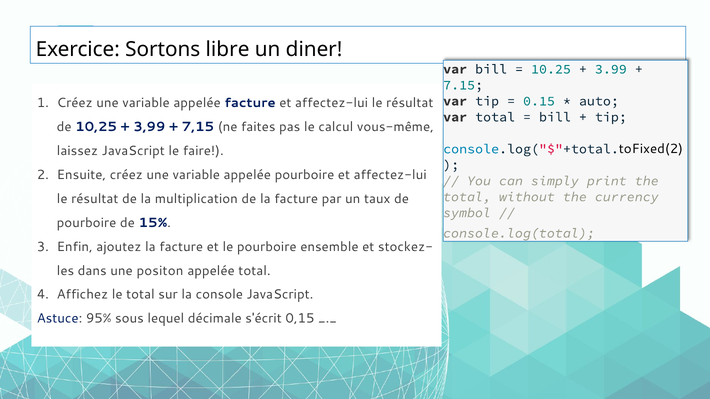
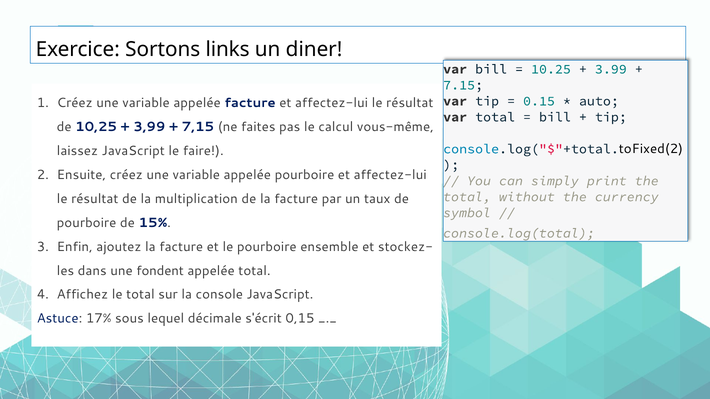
libre: libre -> links (228, 50)
positon: positon -> fondent (160, 271)
95%: 95% -> 17% (99, 319)
